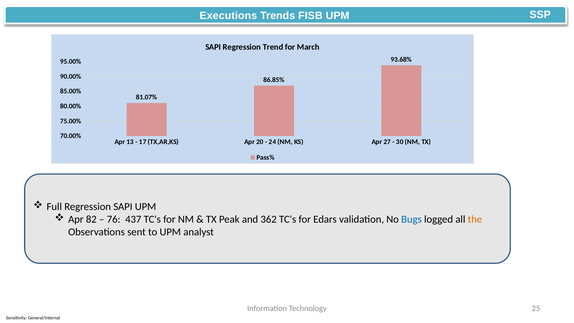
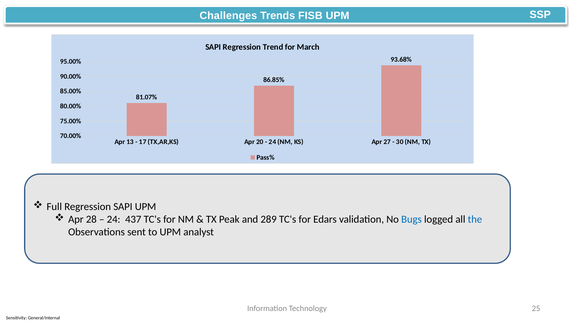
Executions: Executions -> Challenges (228, 16)
82: 82 -> 28 (91, 220)
76: 76 -> 24 (114, 220)
362: 362 -> 289 (269, 220)
the colour: orange -> blue (475, 220)
